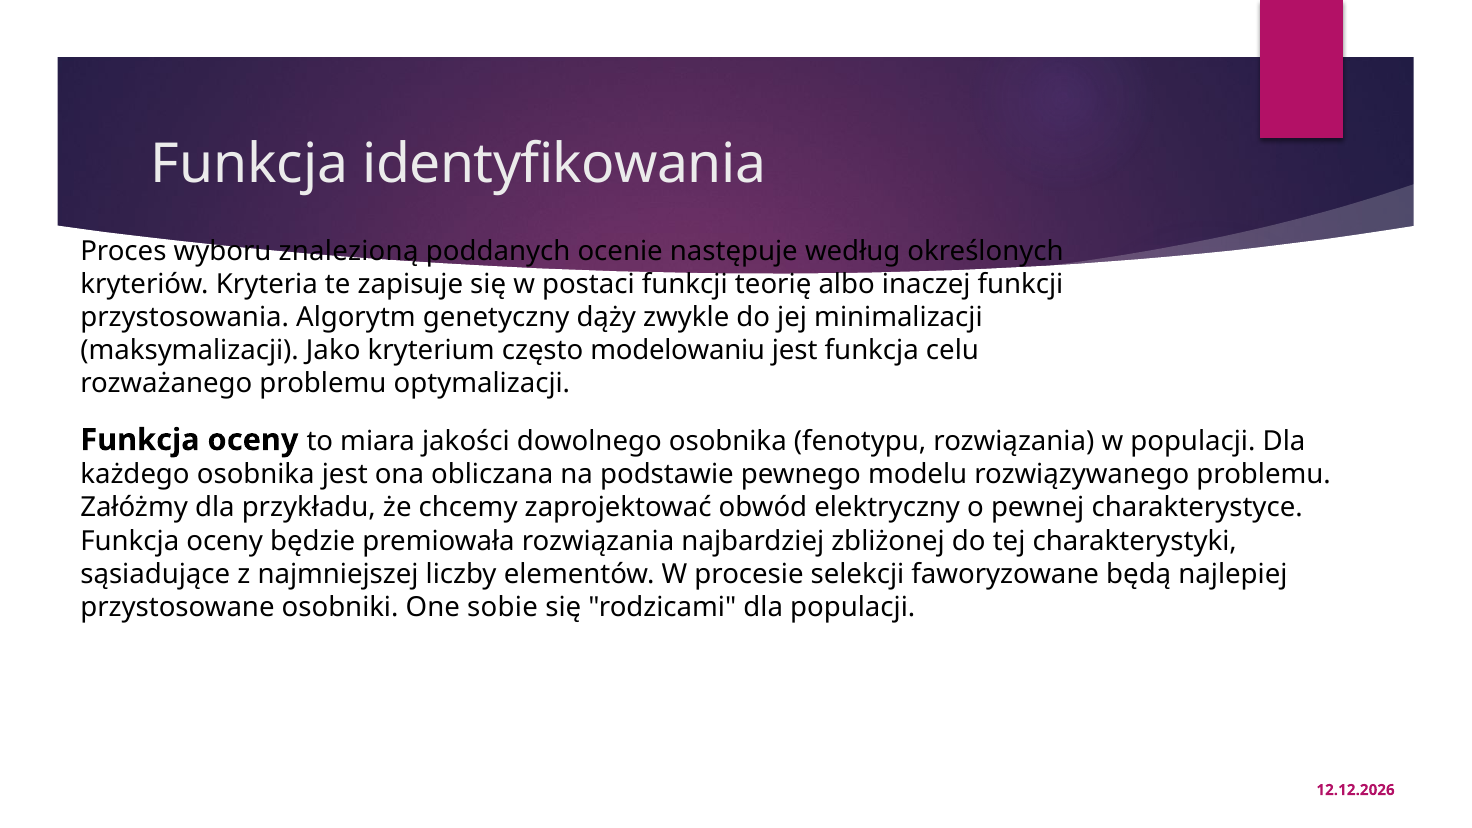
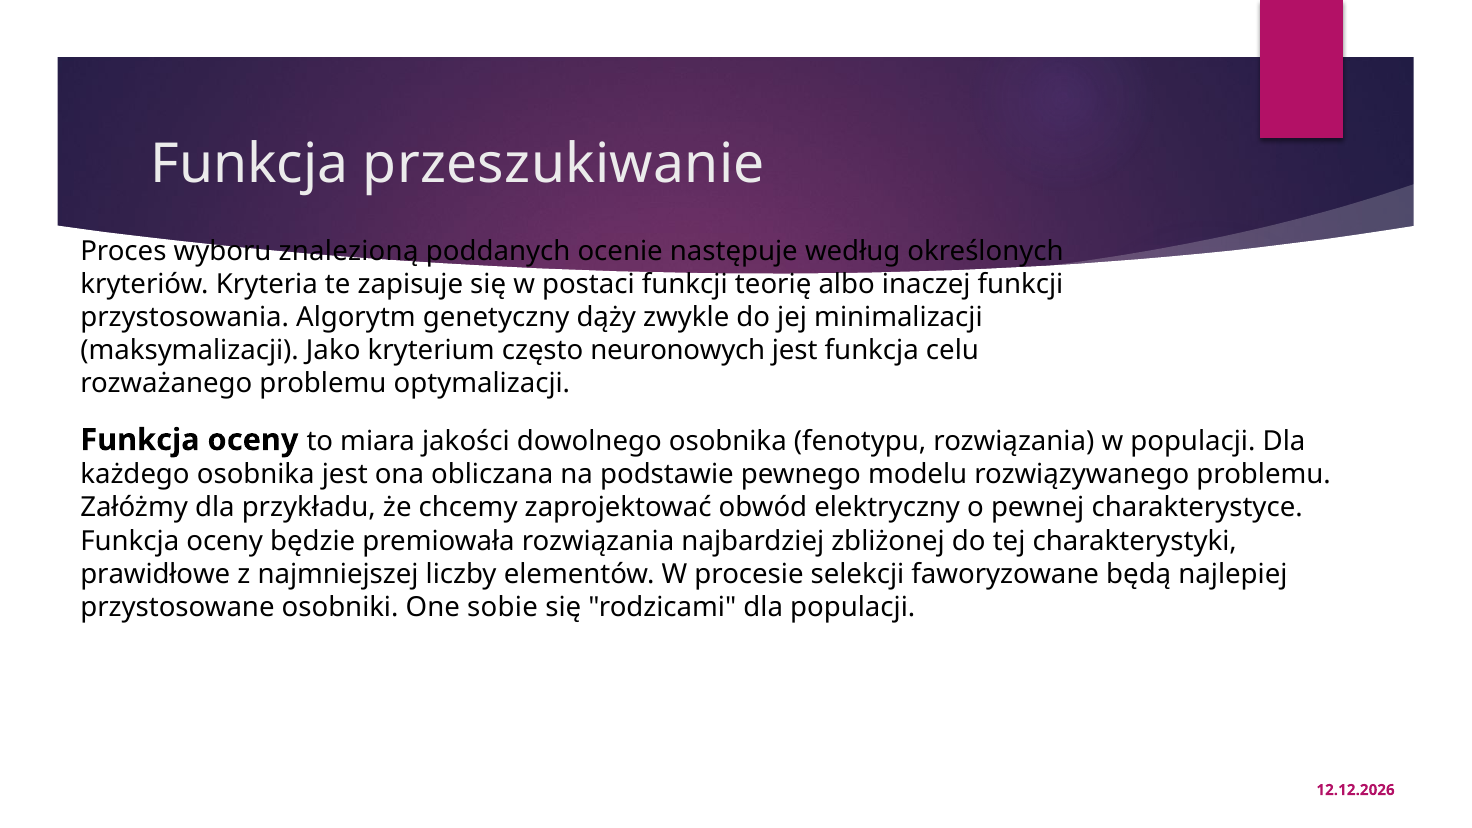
identyfikowania: identyfikowania -> przeszukiwanie (564, 164)
modelowaniu: modelowaniu -> neuronowych (678, 351)
sąsiadujące: sąsiadujące -> prawidłowe (155, 574)
